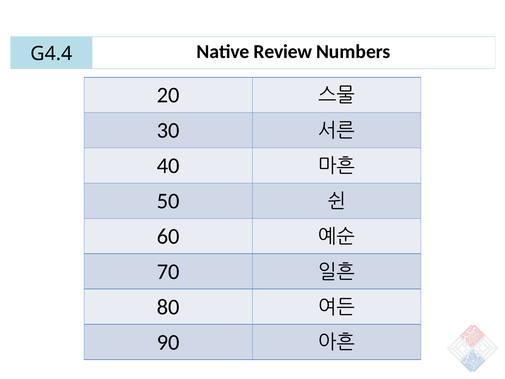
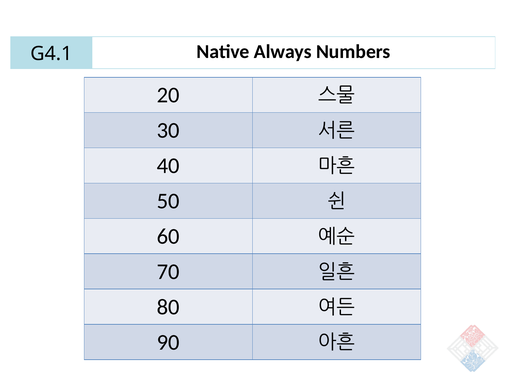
G4.4: G4.4 -> G4.1 (51, 54)
Review: Review -> Always (283, 51)
